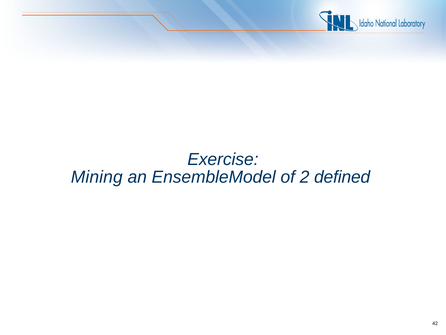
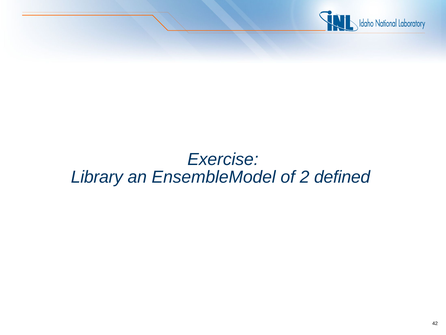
Mining: Mining -> Library (97, 177)
